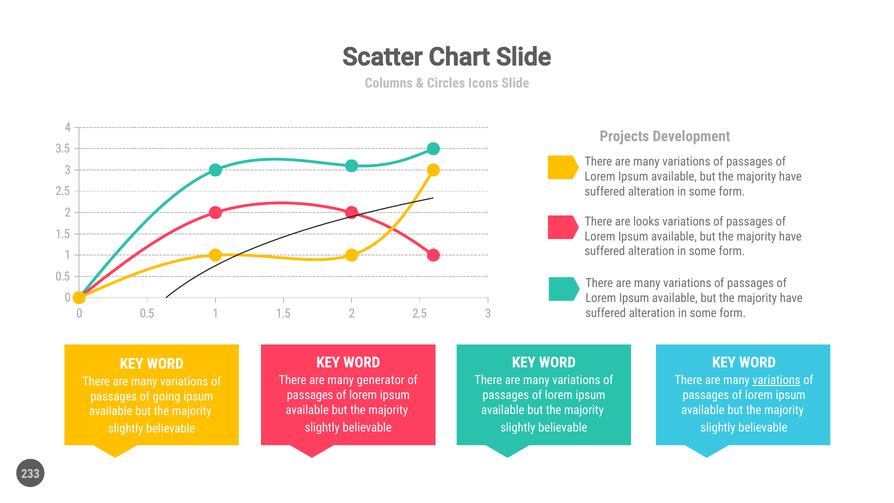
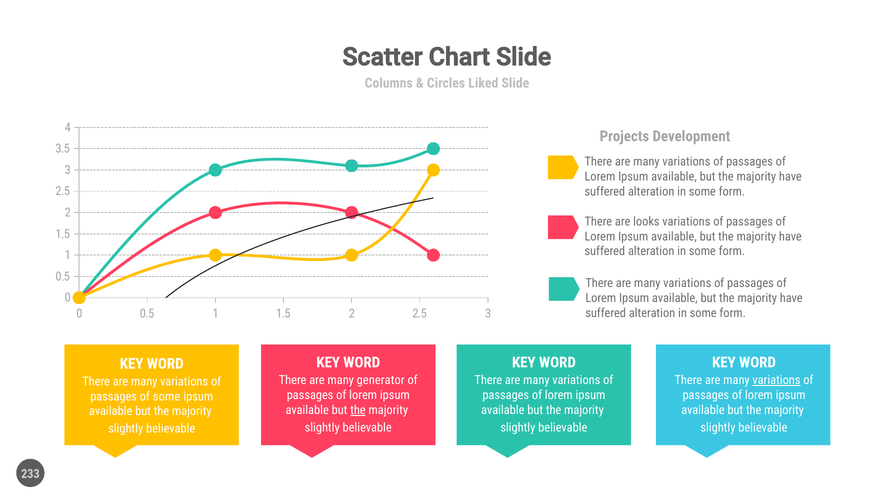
Icons: Icons -> Liked (483, 83)
of going: going -> some (167, 396)
the underline: none -> present (358, 410)
